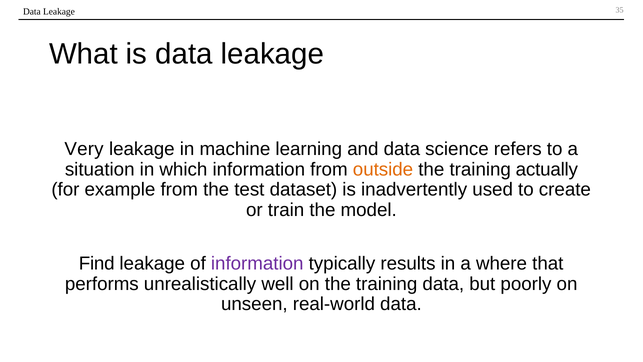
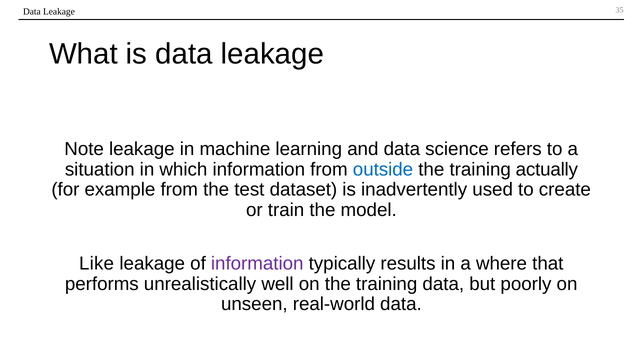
Very: Very -> Note (84, 149)
outside colour: orange -> blue (383, 169)
Find: Find -> Like (97, 264)
